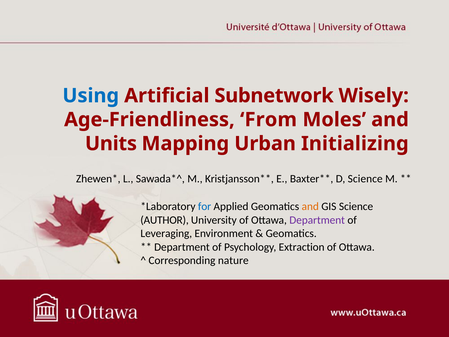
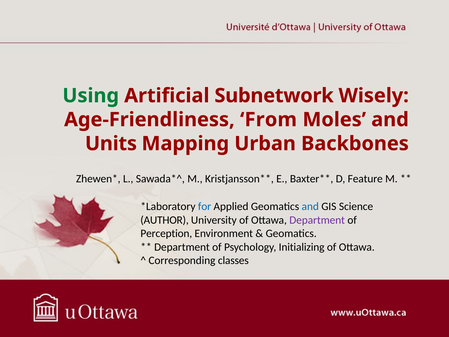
Using colour: blue -> green (91, 96)
Initializing: Initializing -> Backbones (355, 143)
D Science: Science -> Feature (365, 179)
and colour: orange -> blue (310, 206)
Leveraging: Leveraging -> Perception (166, 233)
Extraction: Extraction -> Initializing (302, 247)
nature: nature -> classes (233, 260)
